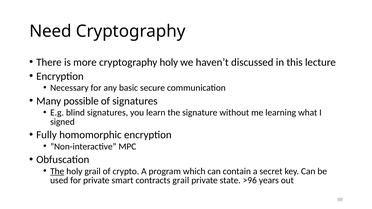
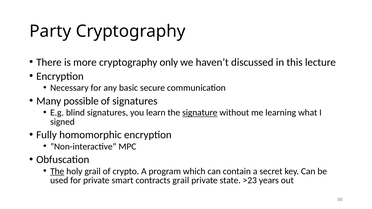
Need: Need -> Party (50, 31)
cryptography holy: holy -> only (169, 62)
signature underline: none -> present (200, 113)
>96: >96 -> >23 (250, 180)
